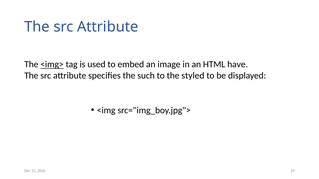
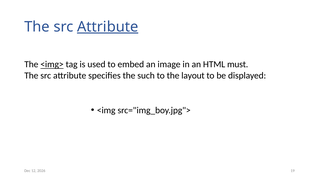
Attribute underline: none -> present (108, 27)
have: have -> must (238, 65)
styled: styled -> layout (193, 76)
